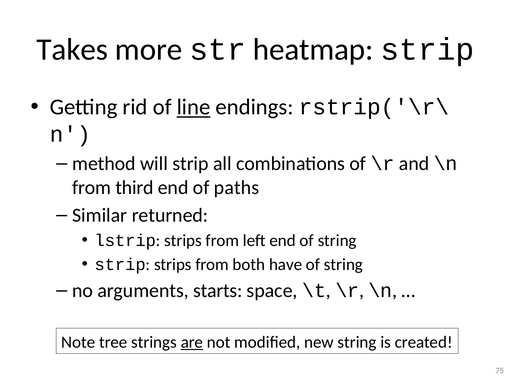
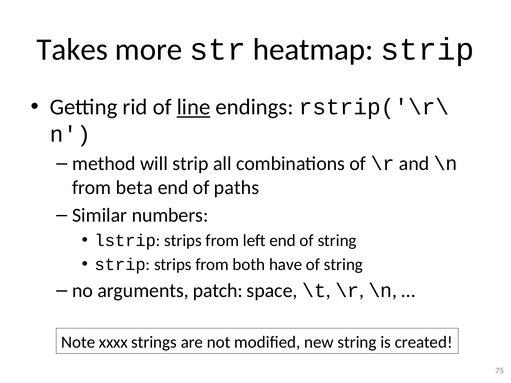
third: third -> beta (134, 188)
returned: returned -> numbers (170, 215)
starts: starts -> patch (218, 291)
tree: tree -> xxxx (113, 342)
are underline: present -> none (192, 342)
